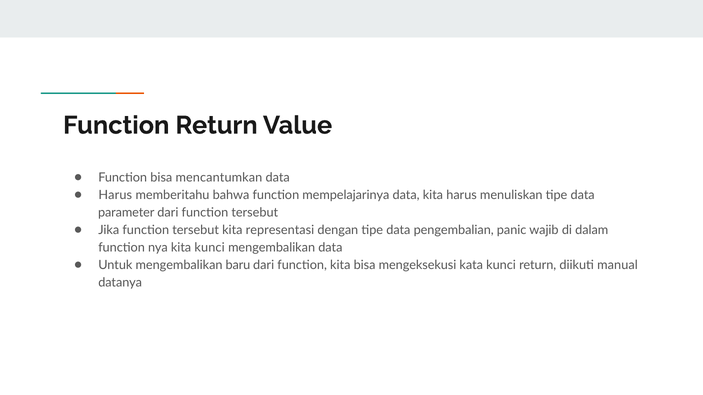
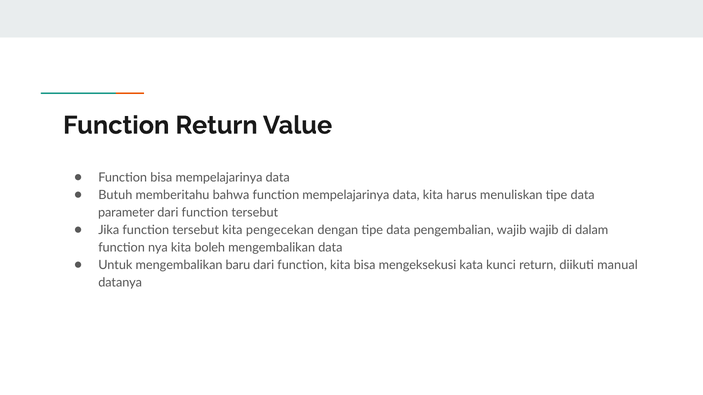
bisa mencantumkan: mencantumkan -> mempelajarinya (219, 178)
Harus: Harus -> Butuh (115, 195)
representasi: representasi -> pengecekan (280, 230)
pengembalian panic: panic -> wajib (512, 230)
kita kunci: kunci -> boleh (210, 248)
